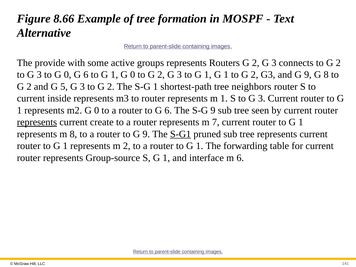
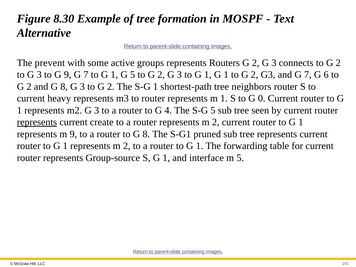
8.66: 8.66 -> 8.30 (64, 19)
provide: provide -> prevent (50, 63)
to G 0: 0 -> 9 (68, 75)
6: 6 -> 7 (86, 75)
1 G 0: 0 -> 5 (133, 75)
and G 9: 9 -> 7 (308, 75)
G 8: 8 -> 6 (326, 75)
and G 5: 5 -> 8 (64, 87)
inside: inside -> heavy (59, 98)
S to G 3: 3 -> 0 (262, 98)
m2 G 0: 0 -> 3 (97, 110)
to G 6: 6 -> 4 (168, 110)
S-G 9: 9 -> 5 (213, 110)
router represents m 7: 7 -> 2 (216, 122)
m 8: 8 -> 9 (73, 134)
to G 9: 9 -> 8 (146, 134)
S-G1 underline: present -> none (181, 134)
m 6: 6 -> 5 (240, 158)
